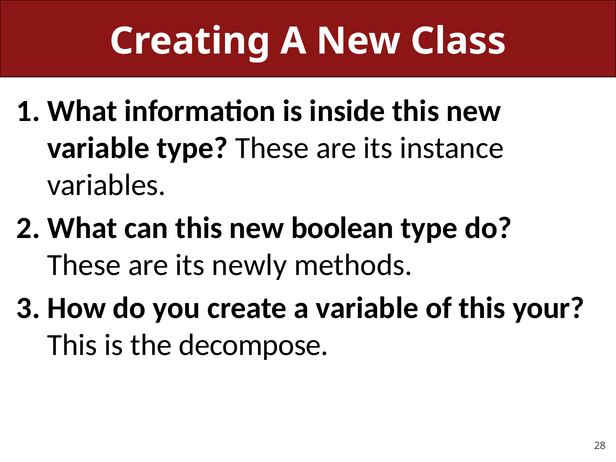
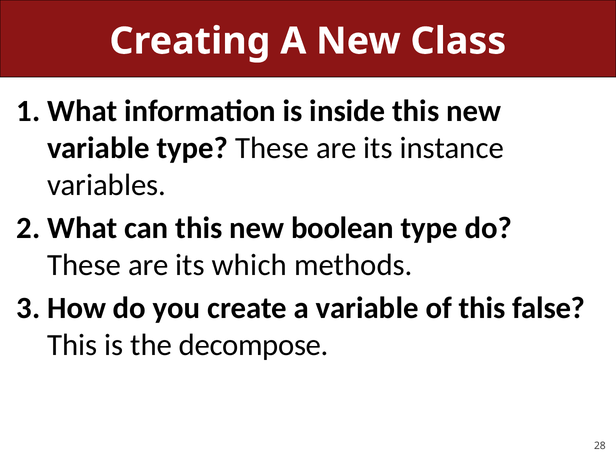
newly: newly -> which (249, 265)
your: your -> false (549, 308)
